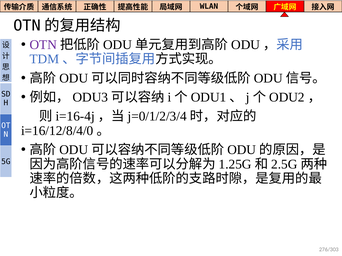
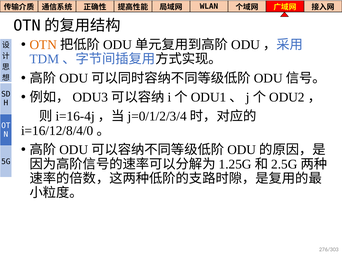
OTN colour: purple -> orange (43, 45)
